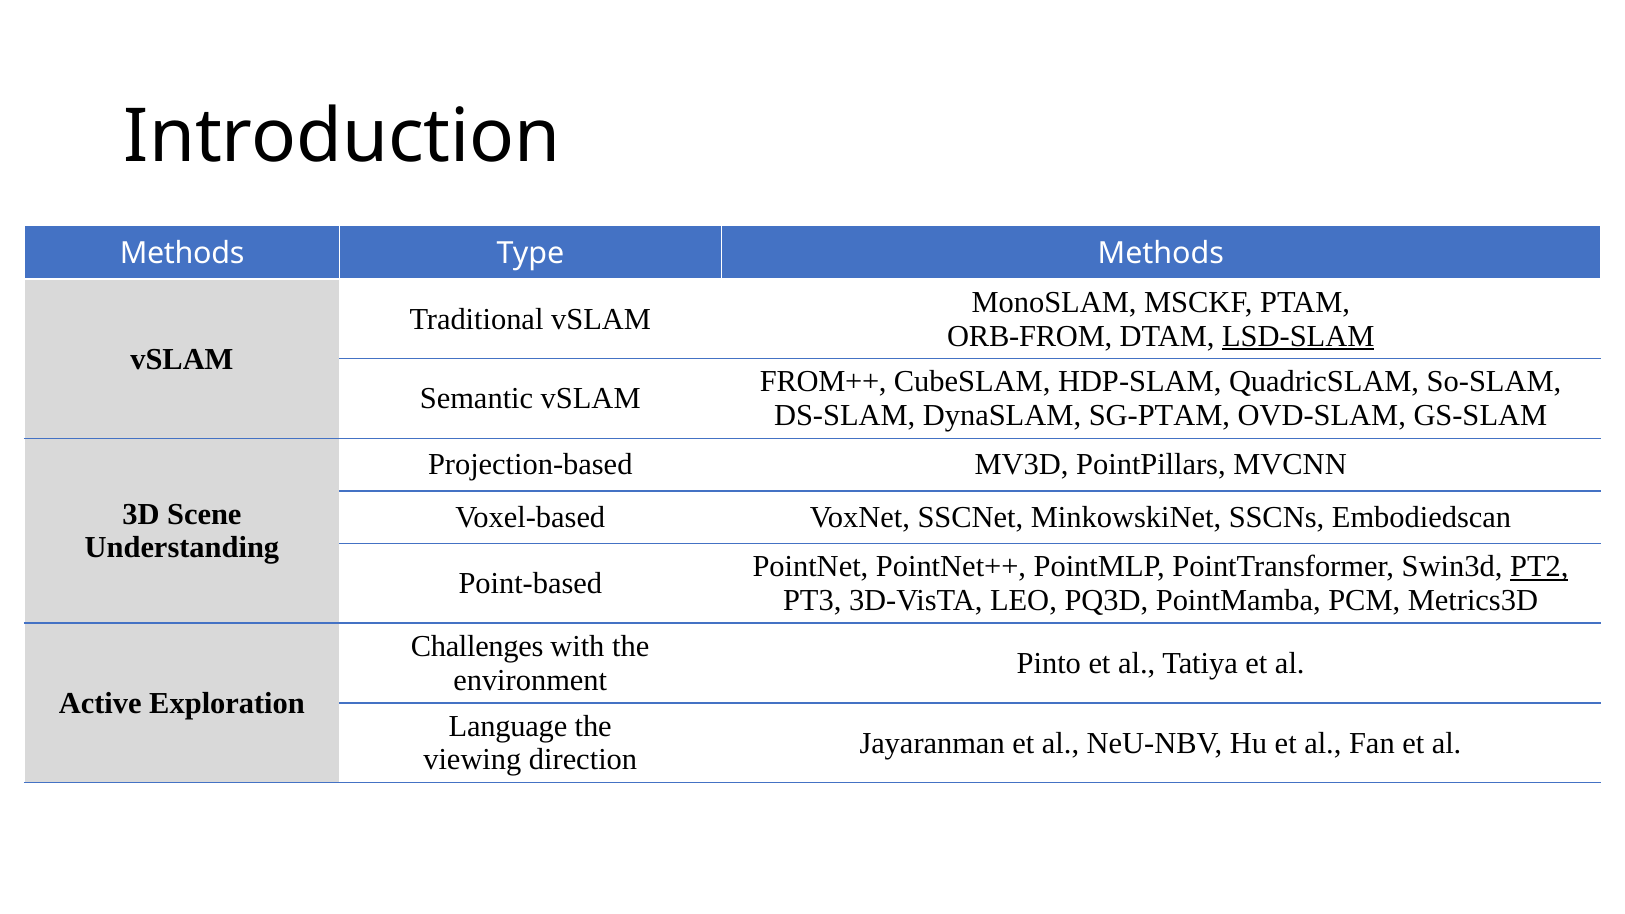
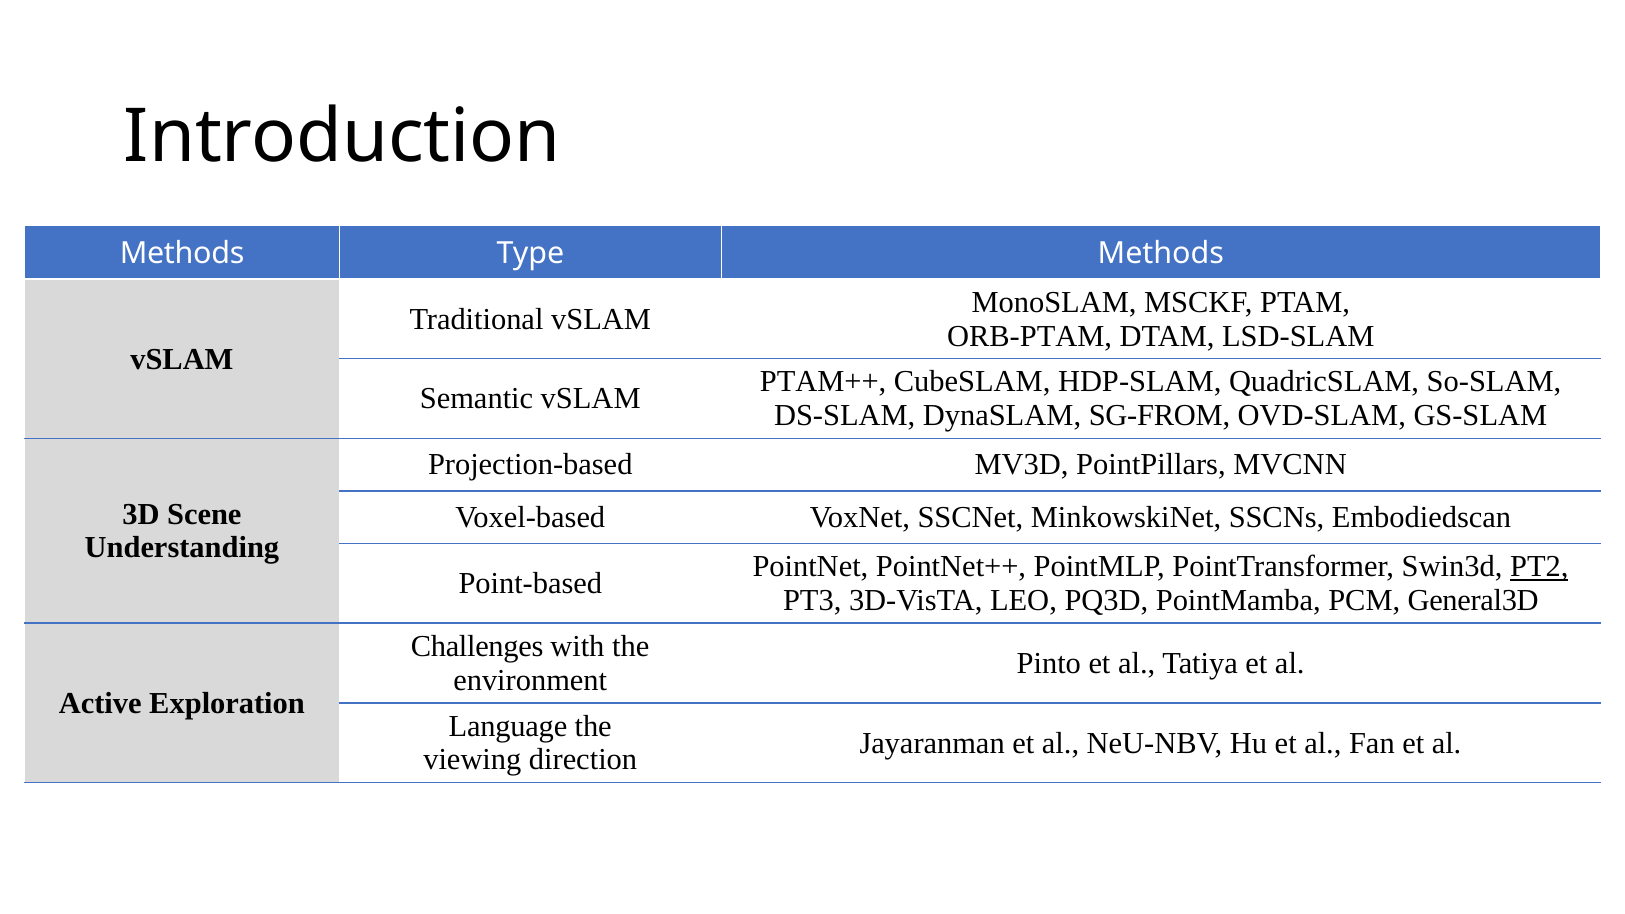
ORB-FROM: ORB-FROM -> ORB-PTAM (1030, 336)
LSD-SLAM underline: present -> none (1298, 336)
FROM++: FROM++ -> PTAM++ (823, 382)
SG-PTAM: SG-PTAM -> SG-FROM (1159, 416)
Metrics3D: Metrics3D -> General3D (1473, 600)
